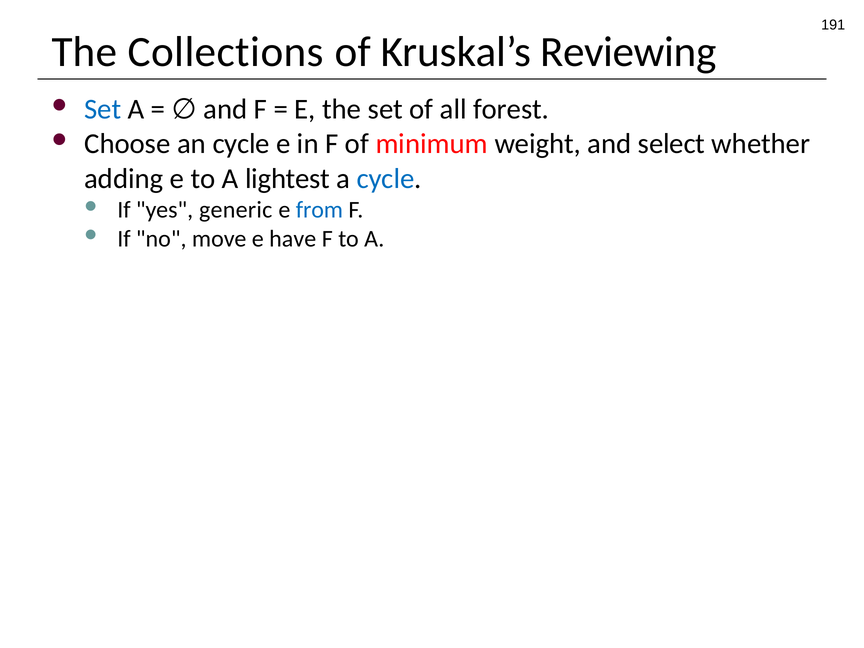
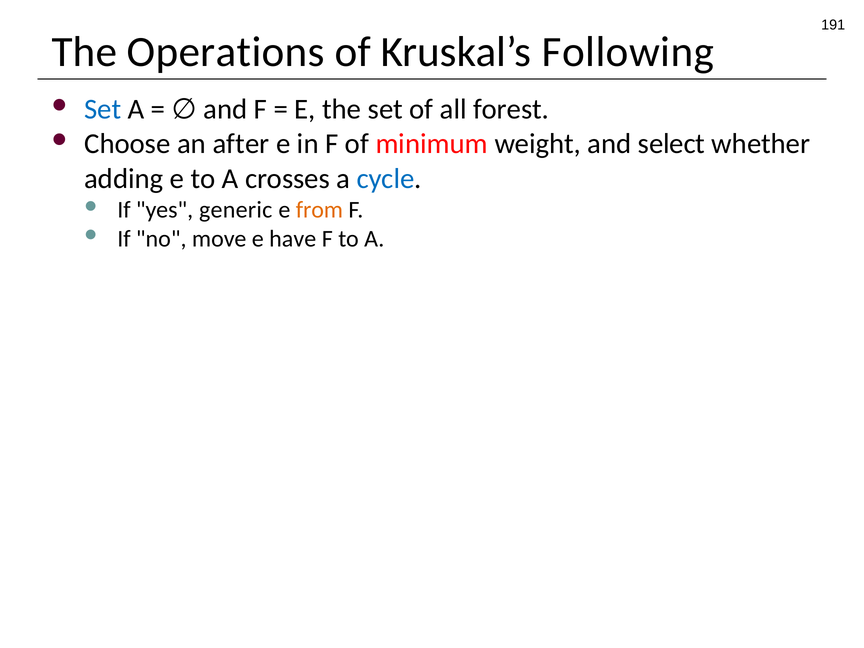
Collections: Collections -> Operations (226, 52)
Reviewing: Reviewing -> Following (628, 52)
an cycle: cycle -> after (241, 144)
lightest: lightest -> crosses (287, 179)
from colour: blue -> orange (319, 210)
